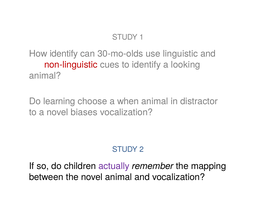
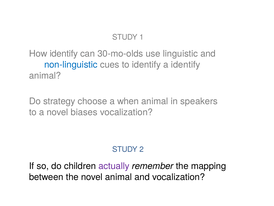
non-linguistic colour: red -> blue (71, 65)
a looking: looking -> identify (186, 65)
learning: learning -> strategy (59, 101)
distractor: distractor -> speakers (199, 101)
